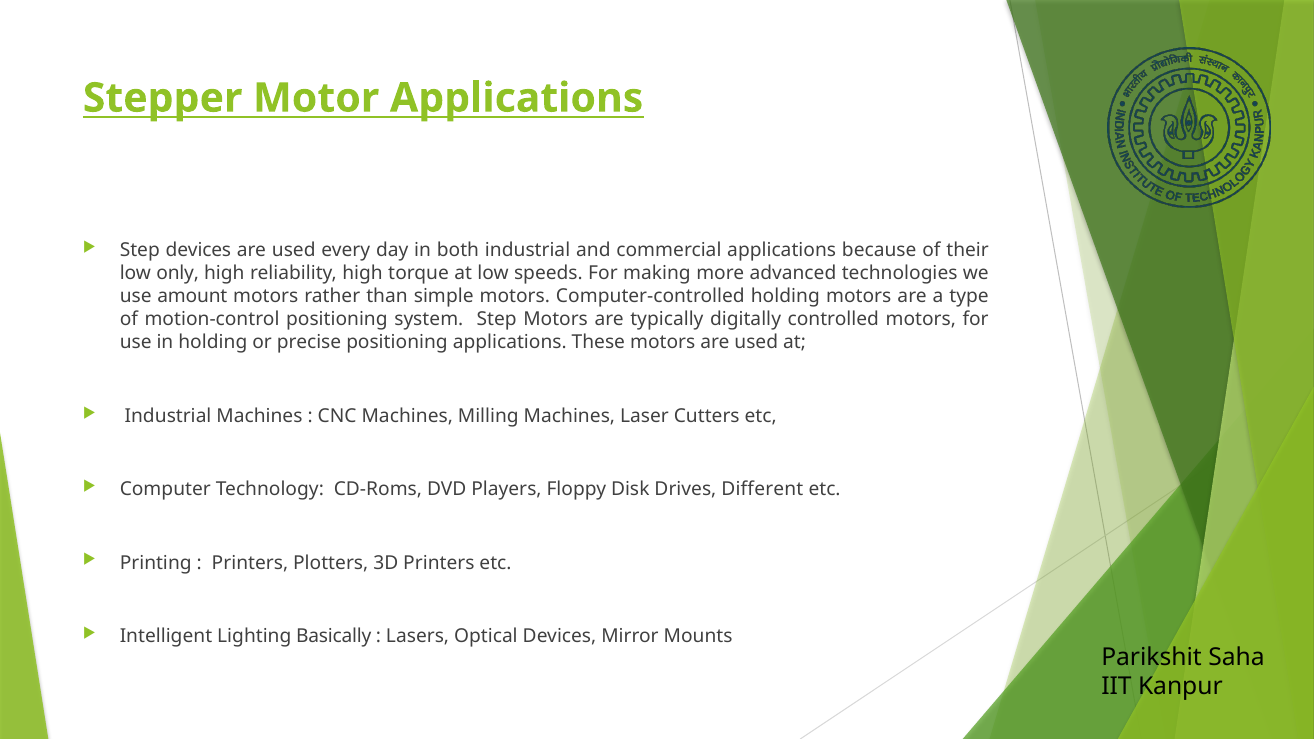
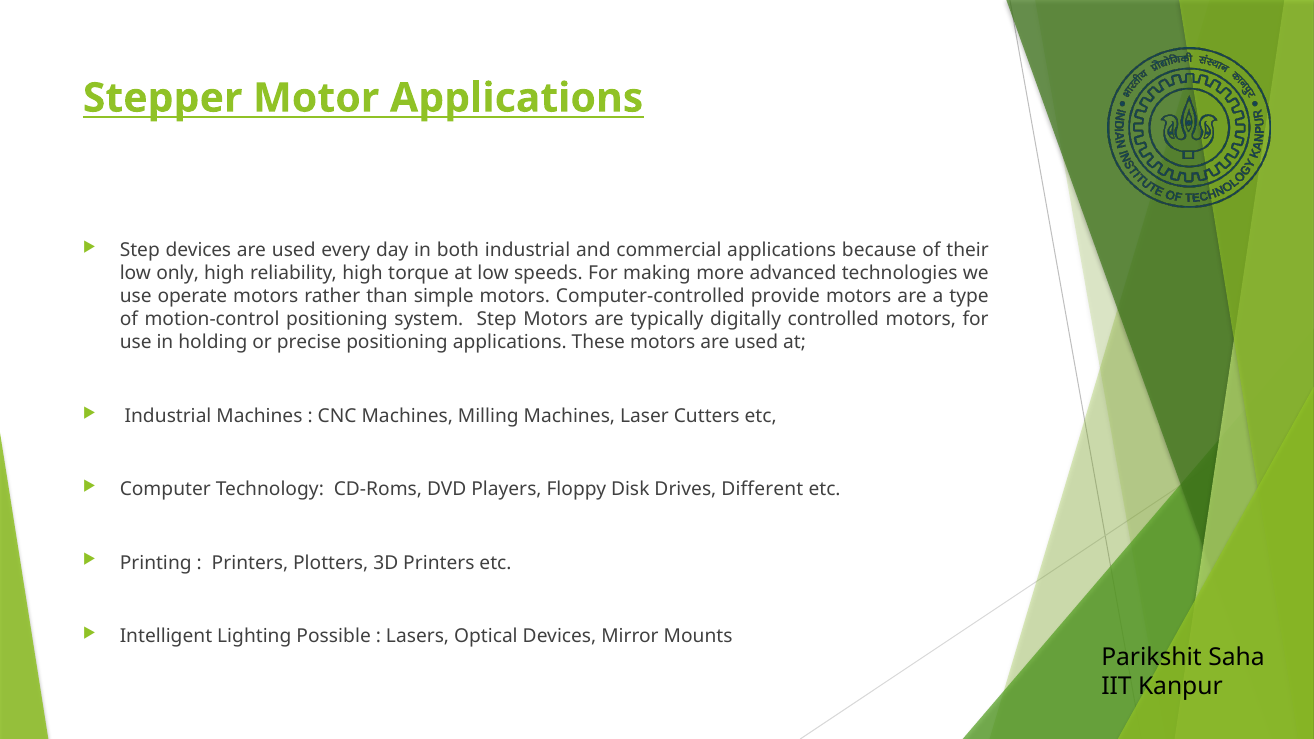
amount: amount -> operate (192, 297)
Computer-controlled holding: holding -> provide (785, 297)
Basically: Basically -> Possible (334, 636)
